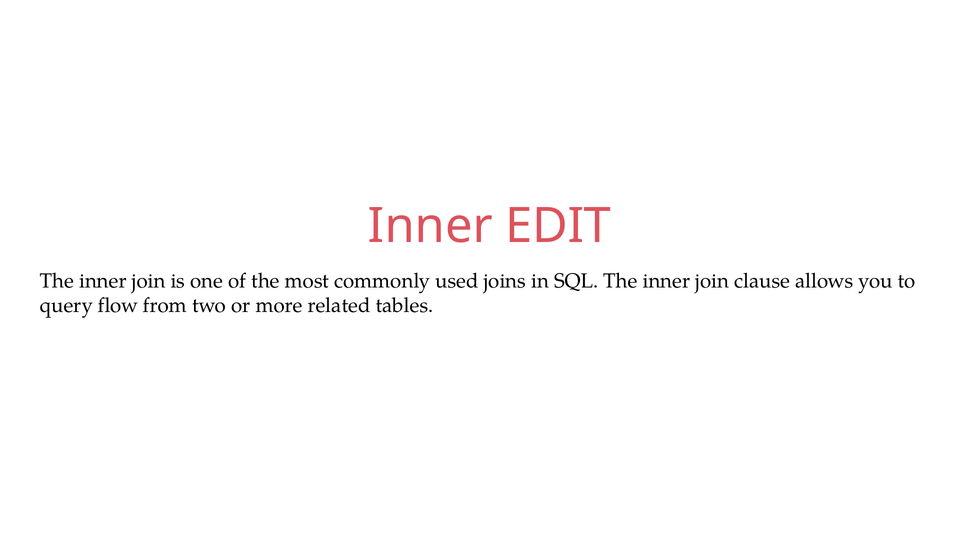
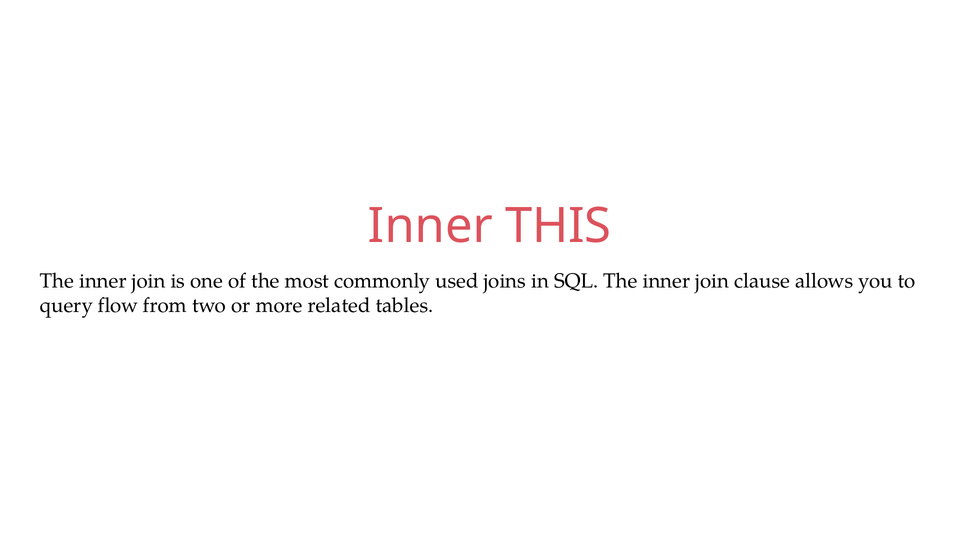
EDIT: EDIT -> THIS (558, 226)
